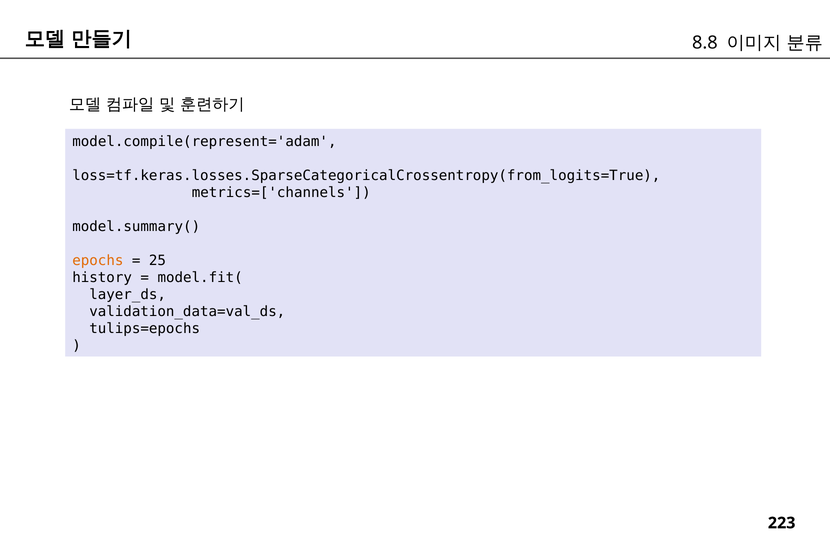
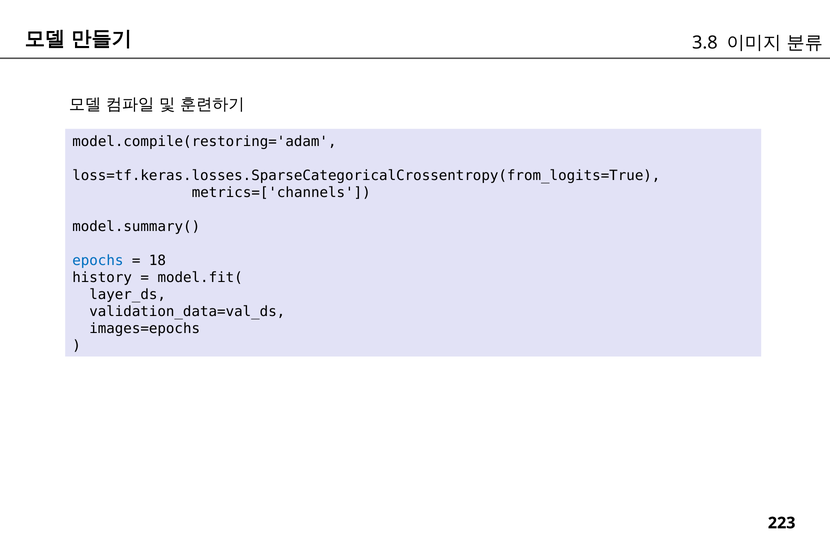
8.8: 8.8 -> 3.8 (705, 43)
model.compile(represent='adam: model.compile(represent='adam -> model.compile(restoring='adam (204, 142)
epochs colour: orange -> blue (98, 261)
25: 25 -> 18 (157, 261)
tulips=epochs: tulips=epochs -> images=epochs (145, 329)
